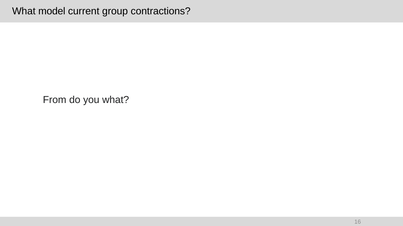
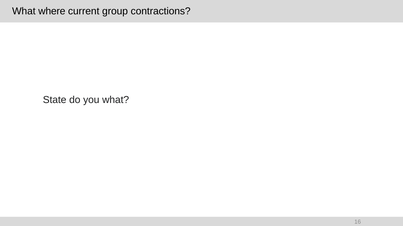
model: model -> where (52, 11)
From: From -> State (55, 100)
